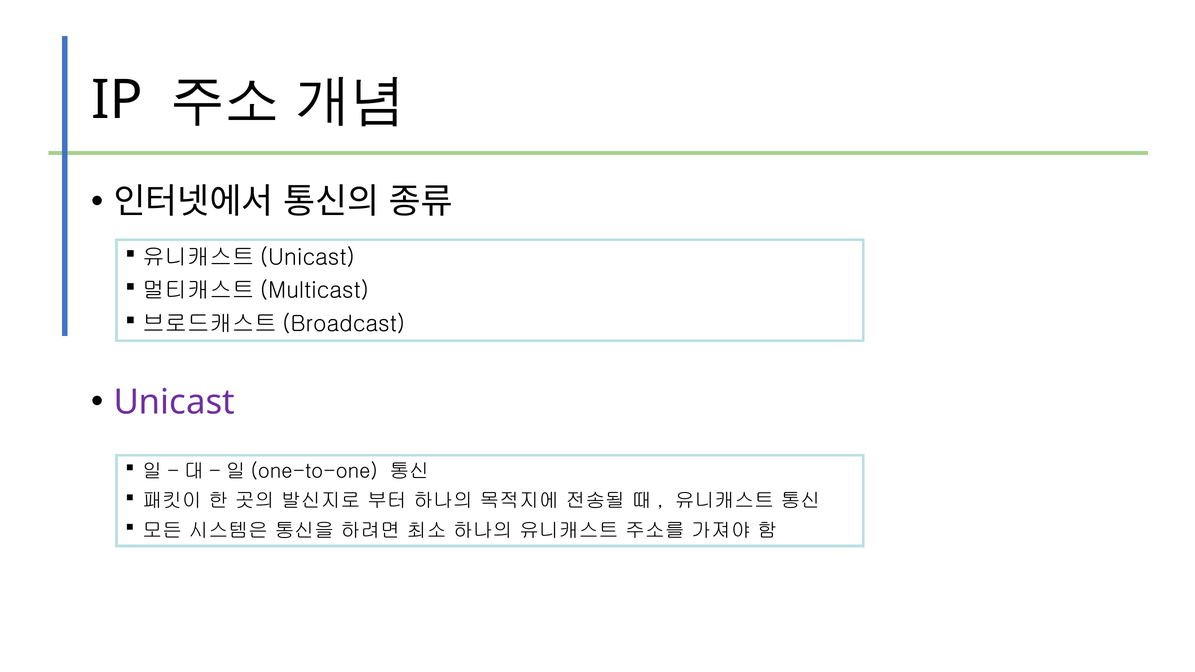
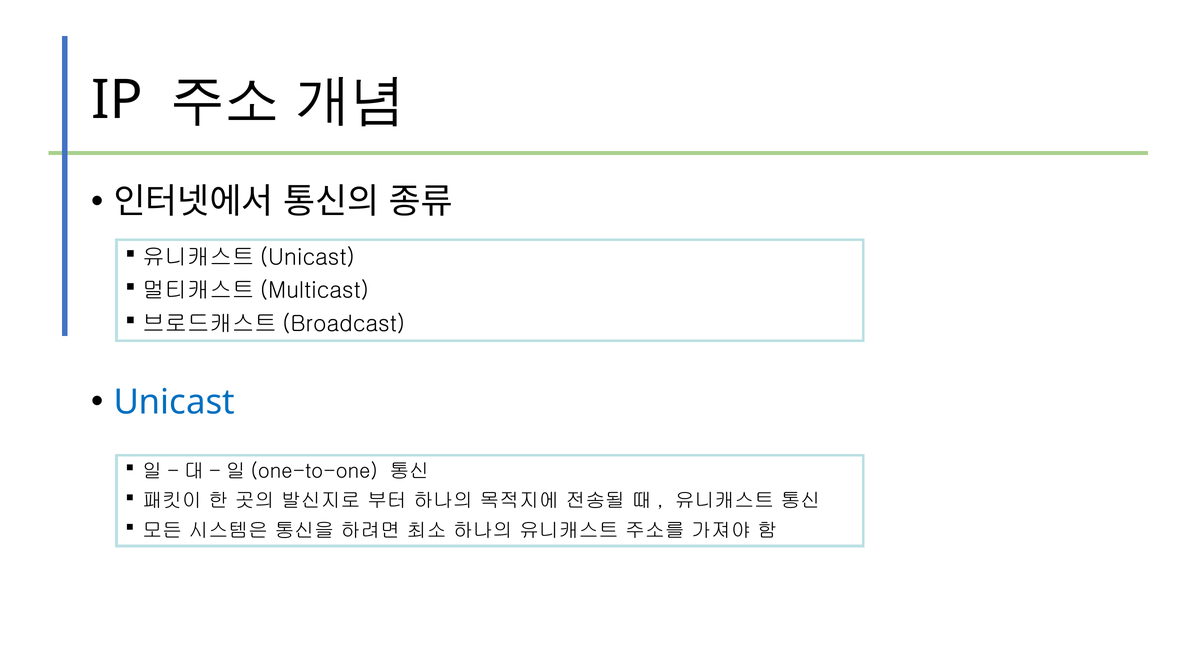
Unicast colour: purple -> blue (174, 402)
